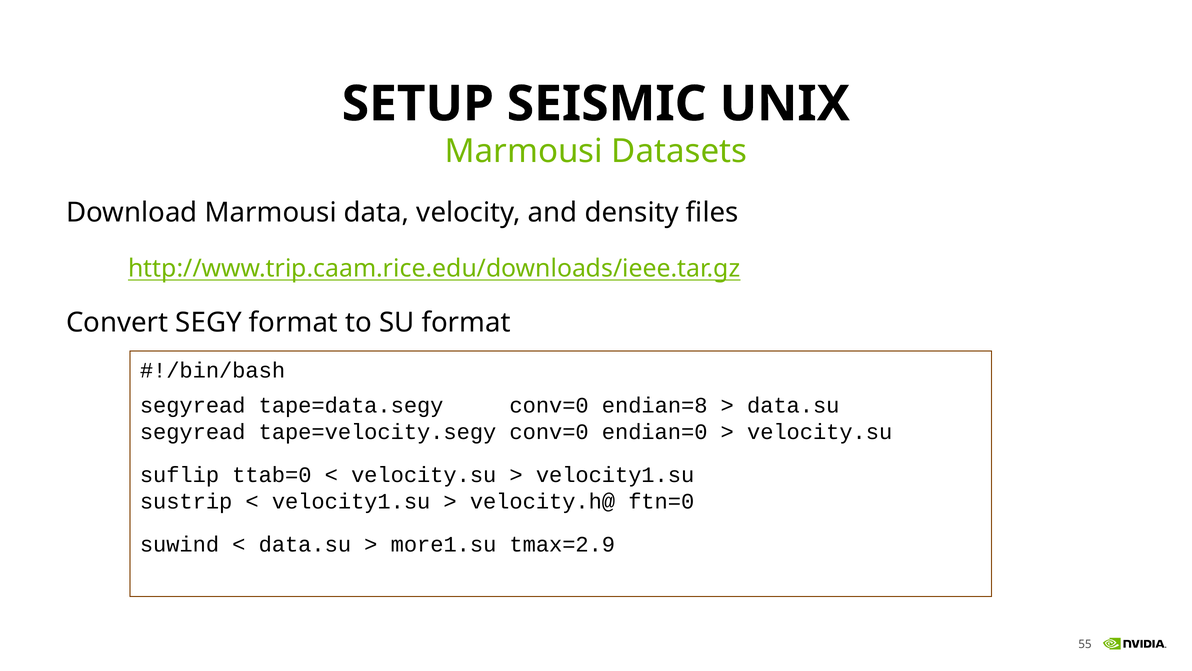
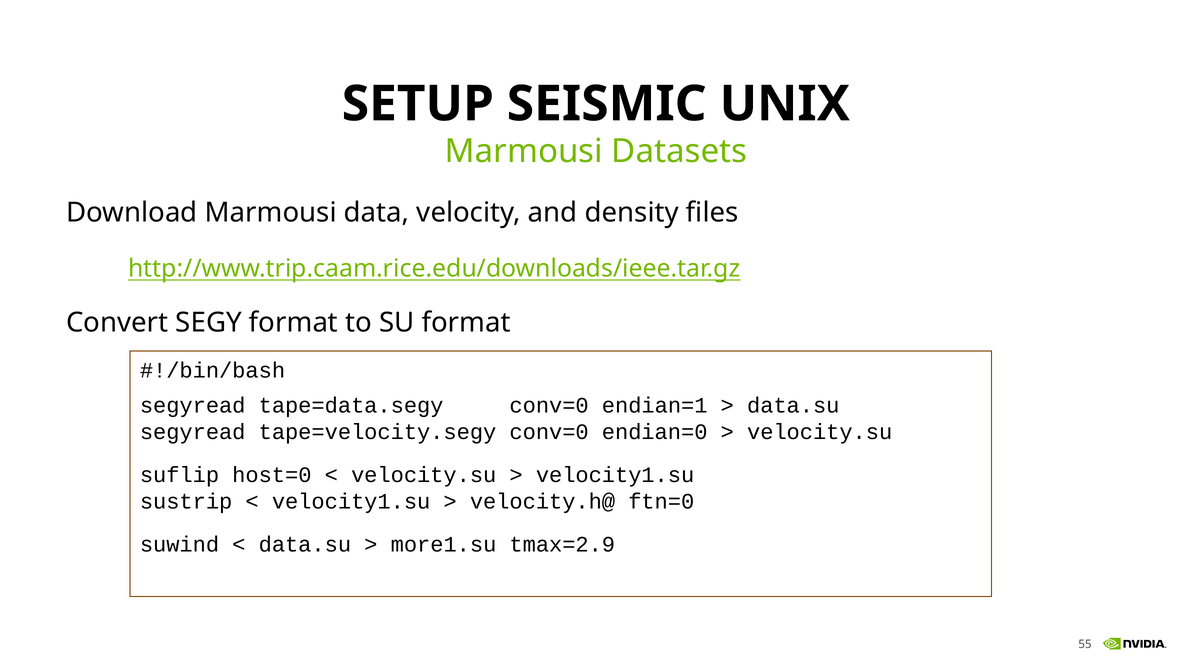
endian=8: endian=8 -> endian=1 (655, 405)
ttab=0: ttab=0 -> host=0 (272, 475)
